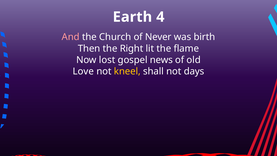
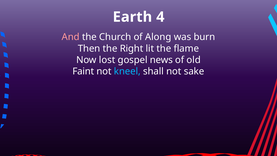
Never: Never -> Along (158, 37)
birth: birth -> burn (204, 37)
Love: Love -> Faint (83, 71)
kneel colour: yellow -> light blue (127, 71)
days: days -> sake (194, 71)
